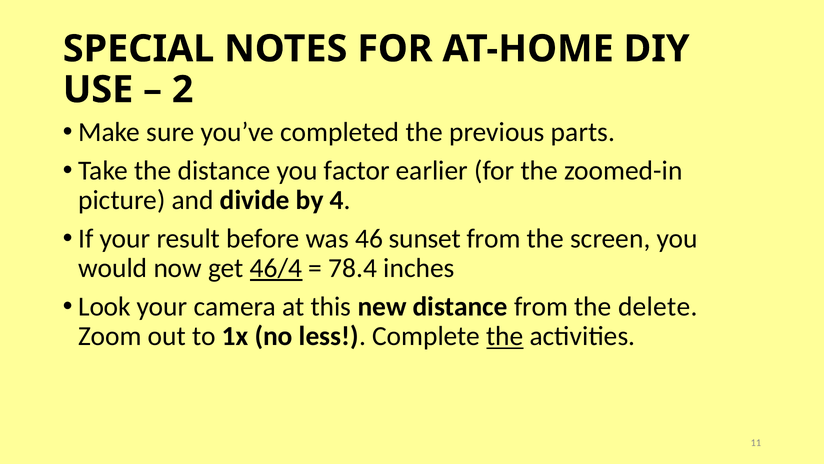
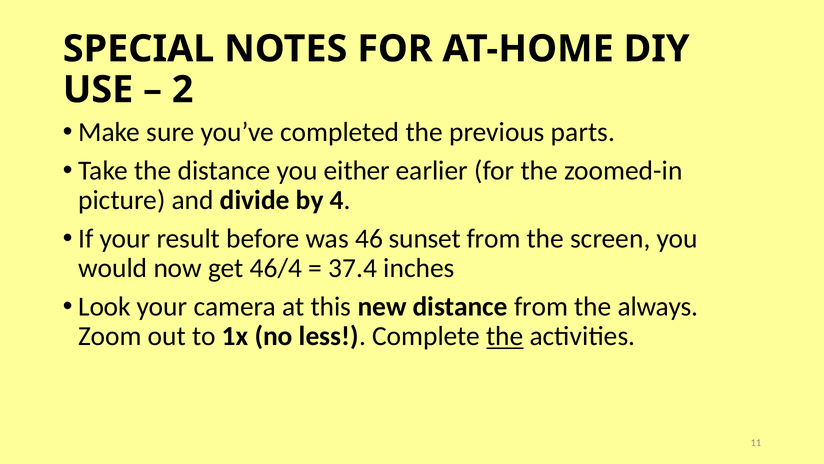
factor: factor -> either (357, 170)
46/4 underline: present -> none (276, 268)
78.4: 78.4 -> 37.4 (353, 268)
delete: delete -> always (658, 306)
